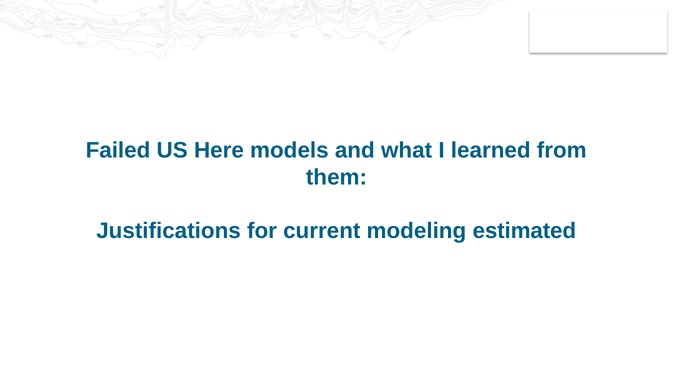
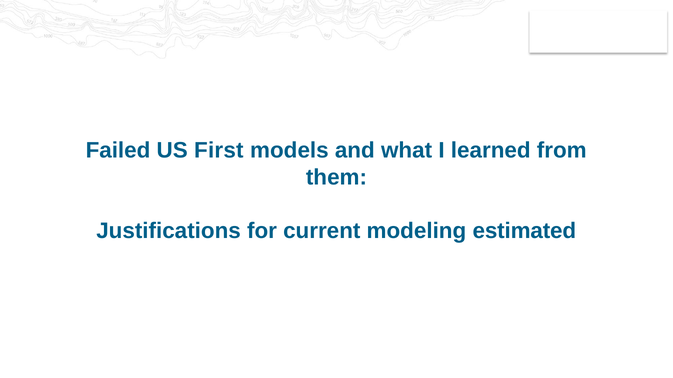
Here: Here -> First (219, 150)
